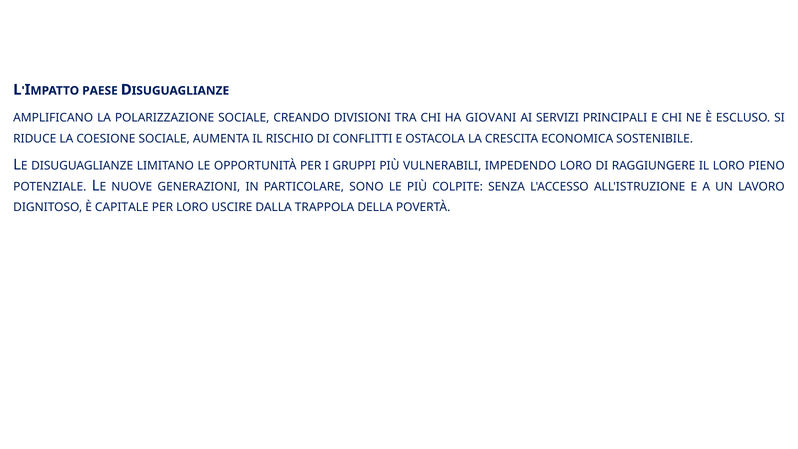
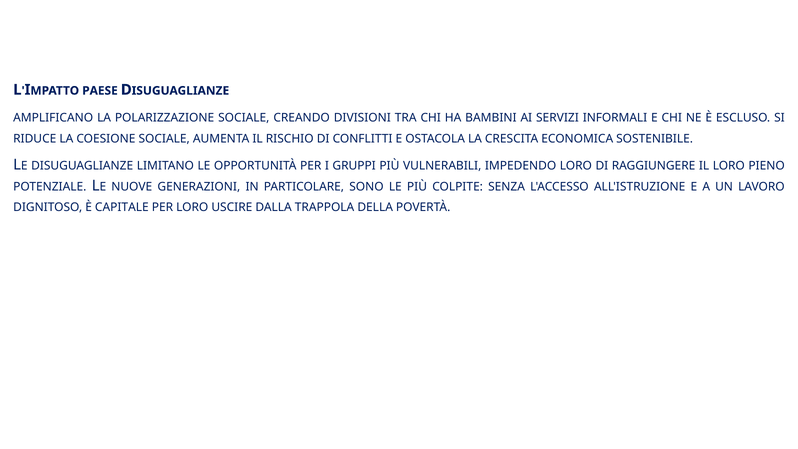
GIOVANI: GIOVANI -> BAMBINI (491, 118)
PRINCIPALI: PRINCIPALI -> INFORMALI (615, 118)
